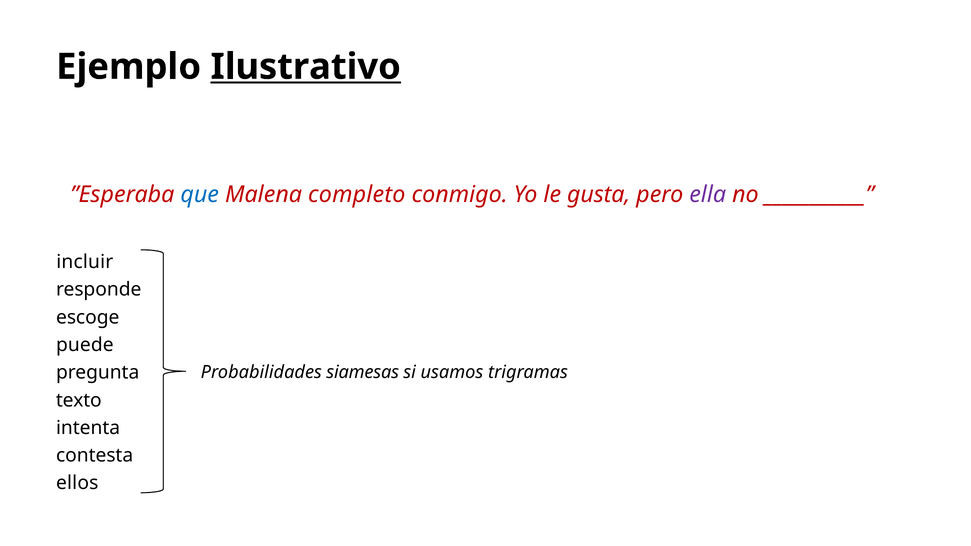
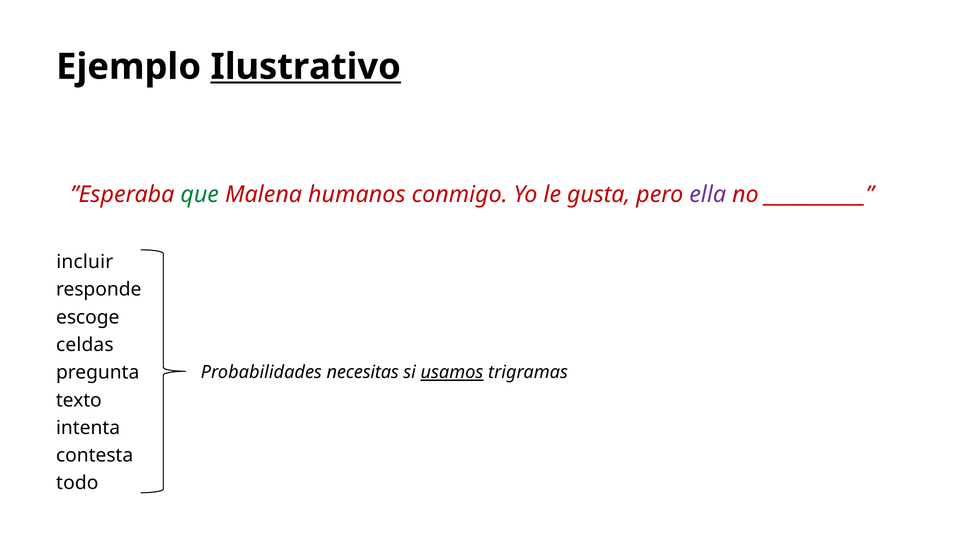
que colour: blue -> green (200, 195)
completo: completo -> humanos (357, 195)
puede: puede -> celdas (85, 345)
siamesas: siamesas -> necesitas (363, 373)
usamos underline: none -> present (452, 373)
ellos: ellos -> todo (77, 483)
